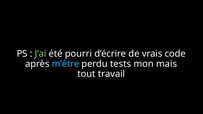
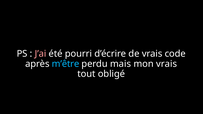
J’ai colour: light green -> pink (41, 54)
tests: tests -> mais (121, 64)
mon mais: mais -> vrais (167, 64)
travail: travail -> obligé (111, 74)
